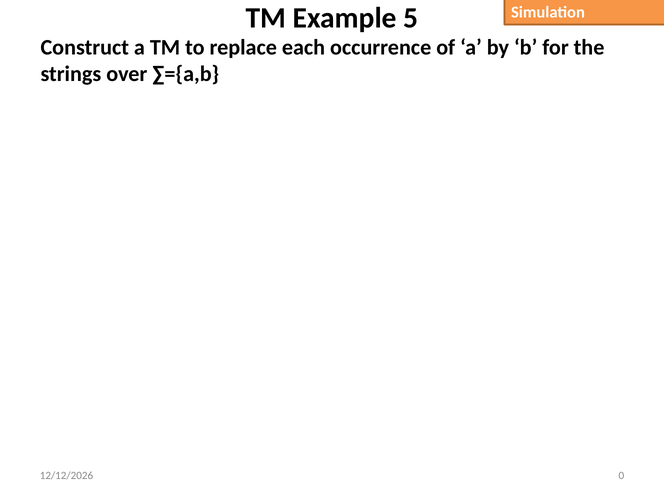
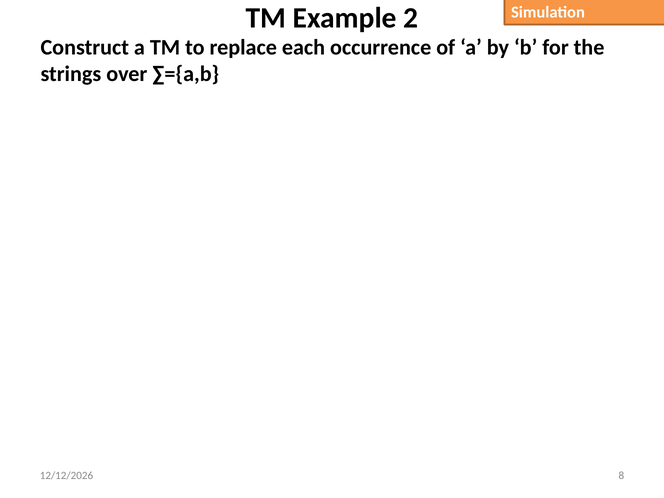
5: 5 -> 2 (411, 18)
0: 0 -> 8 (621, 475)
